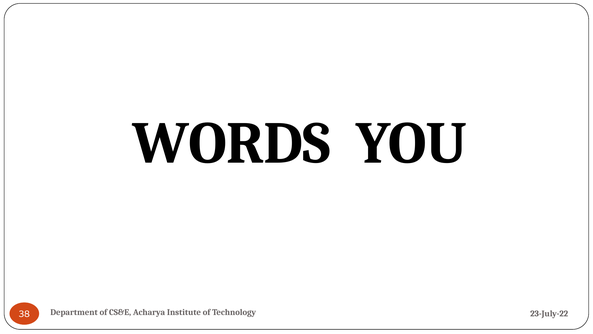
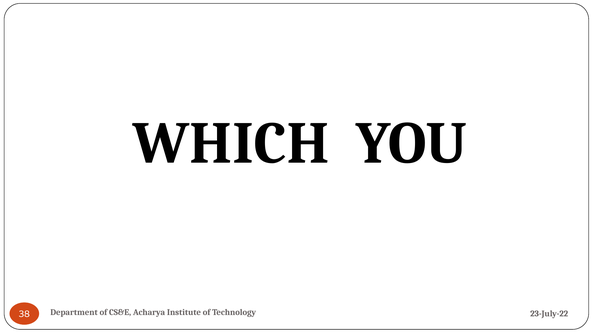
WORDS: WORDS -> WHICH (231, 143)
